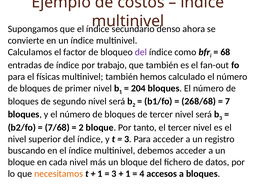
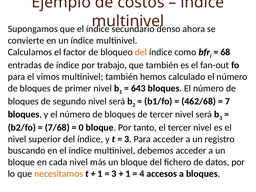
del colour: purple -> orange (141, 52)
físicas: físicas -> vimos (48, 77)
204: 204 -> 643 (138, 88)
268/68: 268/68 -> 462/68 (199, 101)
2: 2 -> 0 (81, 128)
